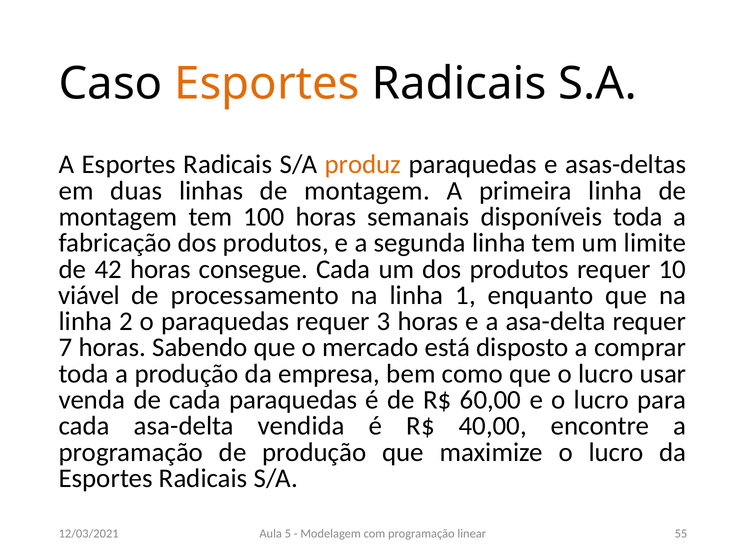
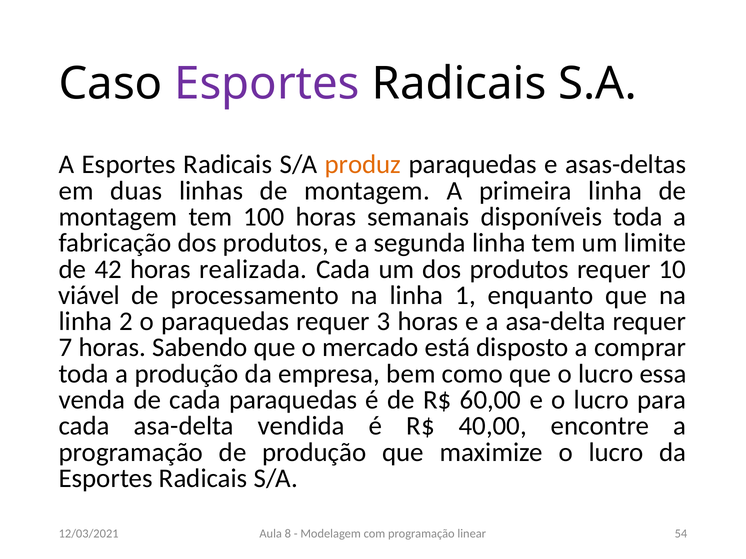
Esportes colour: orange -> purple (267, 84)
consegue: consegue -> realizada (253, 269)
usar: usar -> essa (663, 374)
5: 5 -> 8 (288, 534)
55: 55 -> 54 (681, 534)
